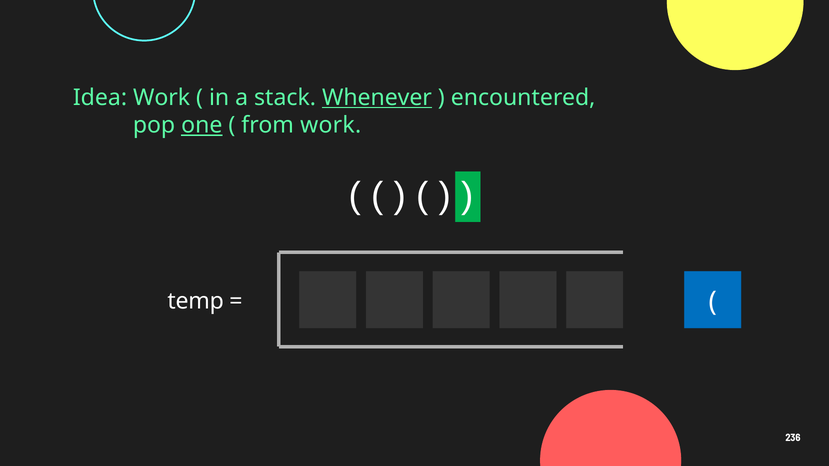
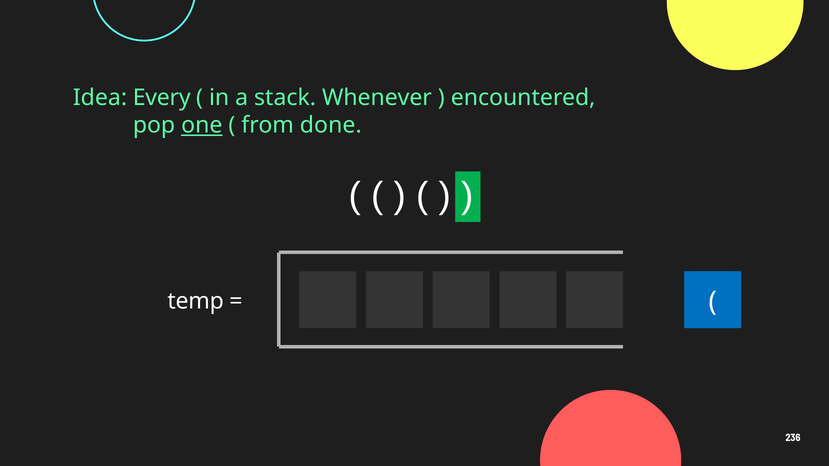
Idea Work: Work -> Every (162, 98)
Whenever underline: present -> none (377, 98)
from work: work -> done (331, 125)
